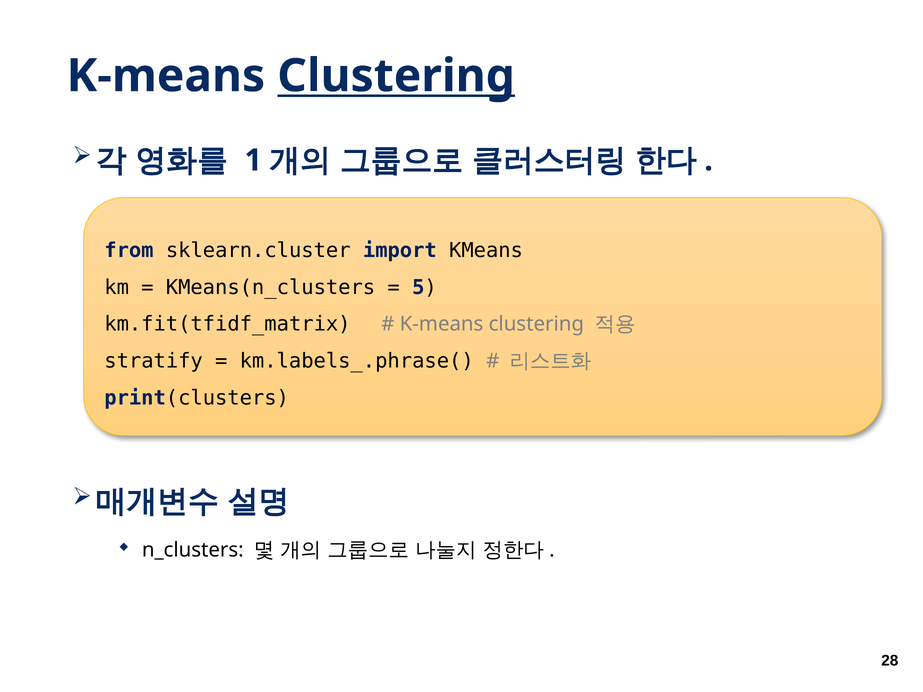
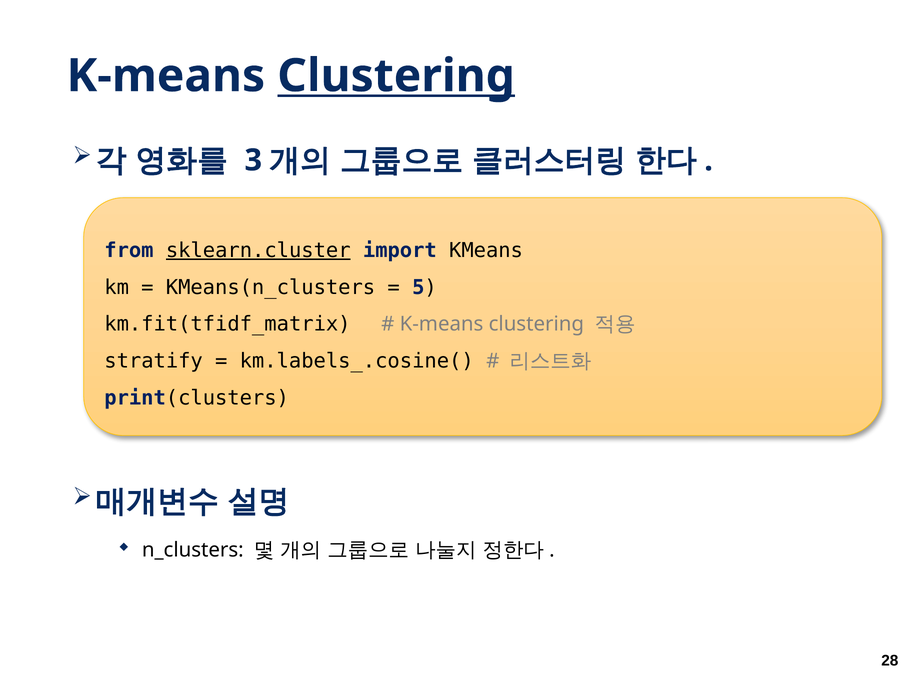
1: 1 -> 3 (253, 160)
sklearn.cluster underline: none -> present (258, 250)
km.labels_.phrase(: km.labels_.phrase( -> km.labels_.cosine( (357, 361)
